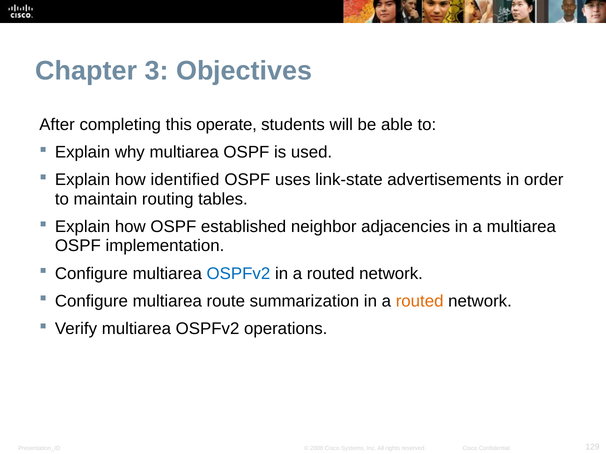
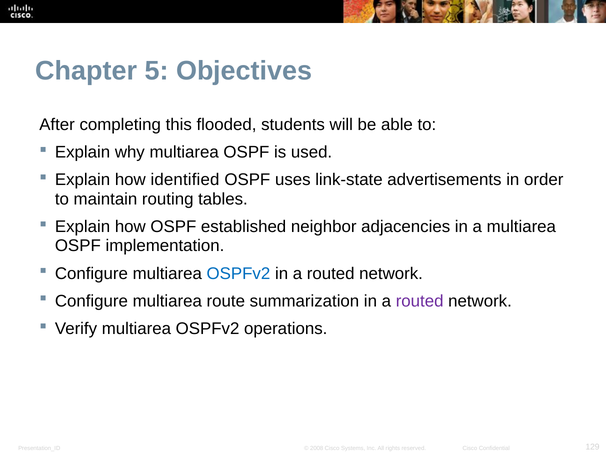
3: 3 -> 5 (157, 71)
operate: operate -> flooded (227, 125)
routed colour: orange -> purple (420, 301)
